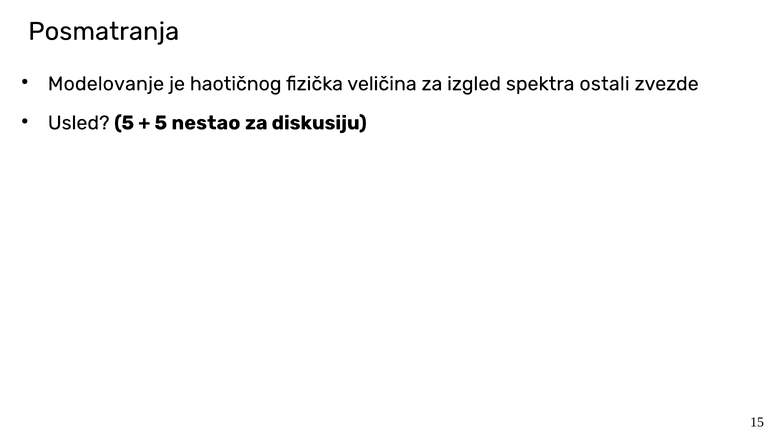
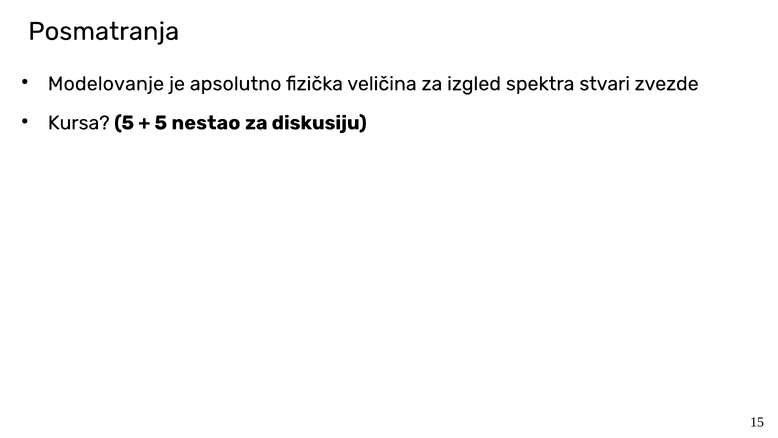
haotičnog: haotičnog -> apsolutno (236, 84)
ostali: ostali -> stvari (605, 84)
Usled: Usled -> Kursa (79, 123)
